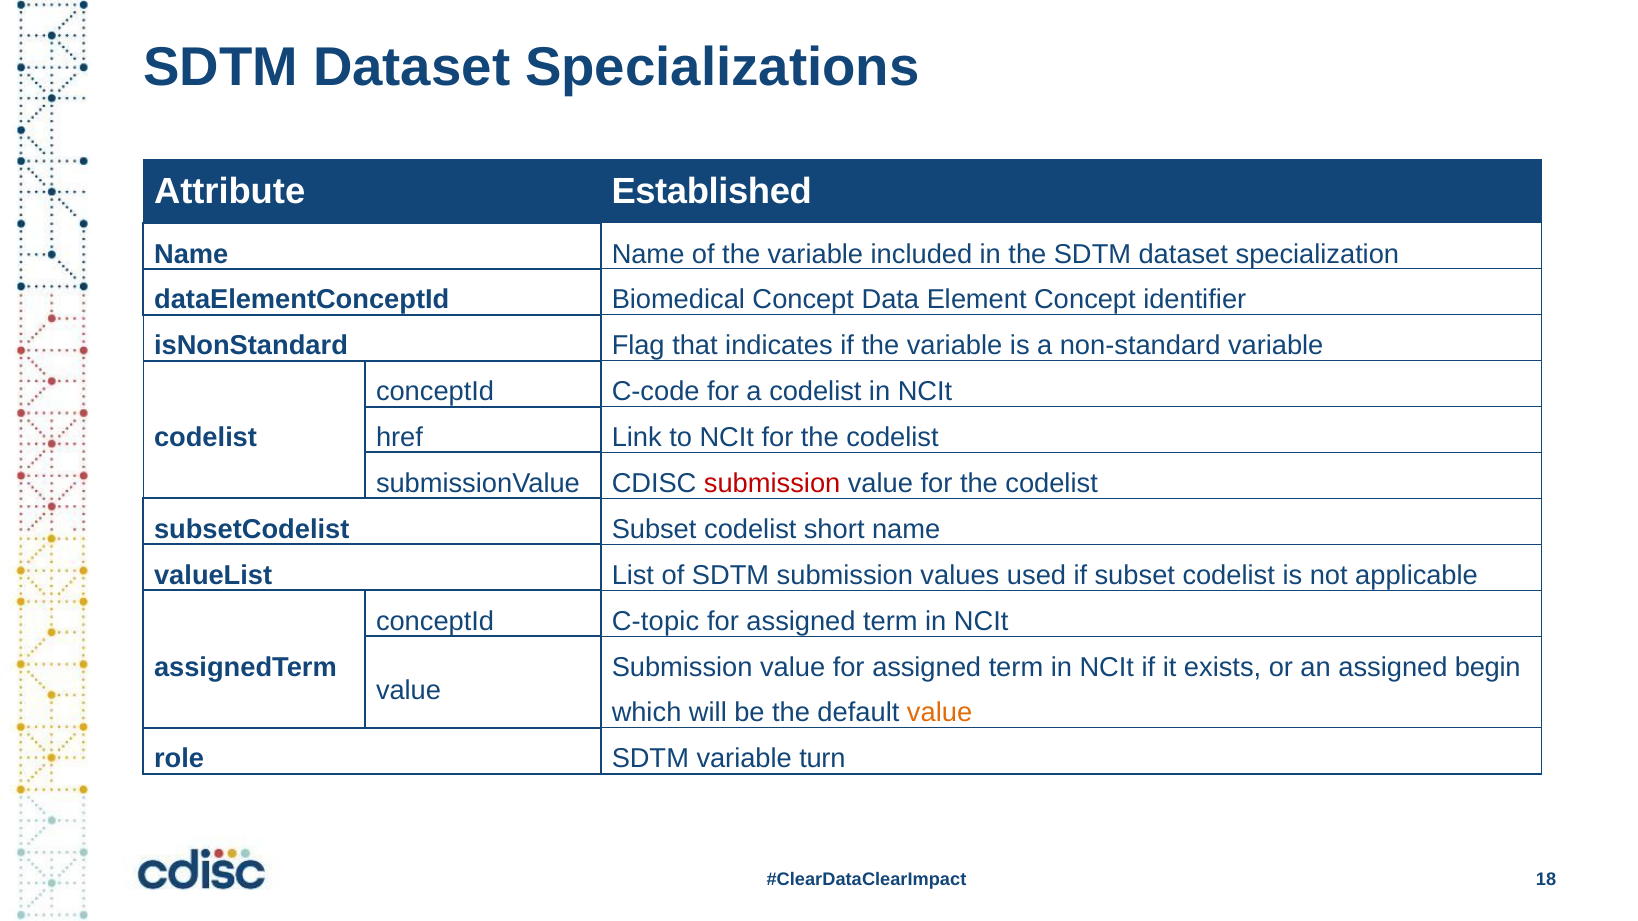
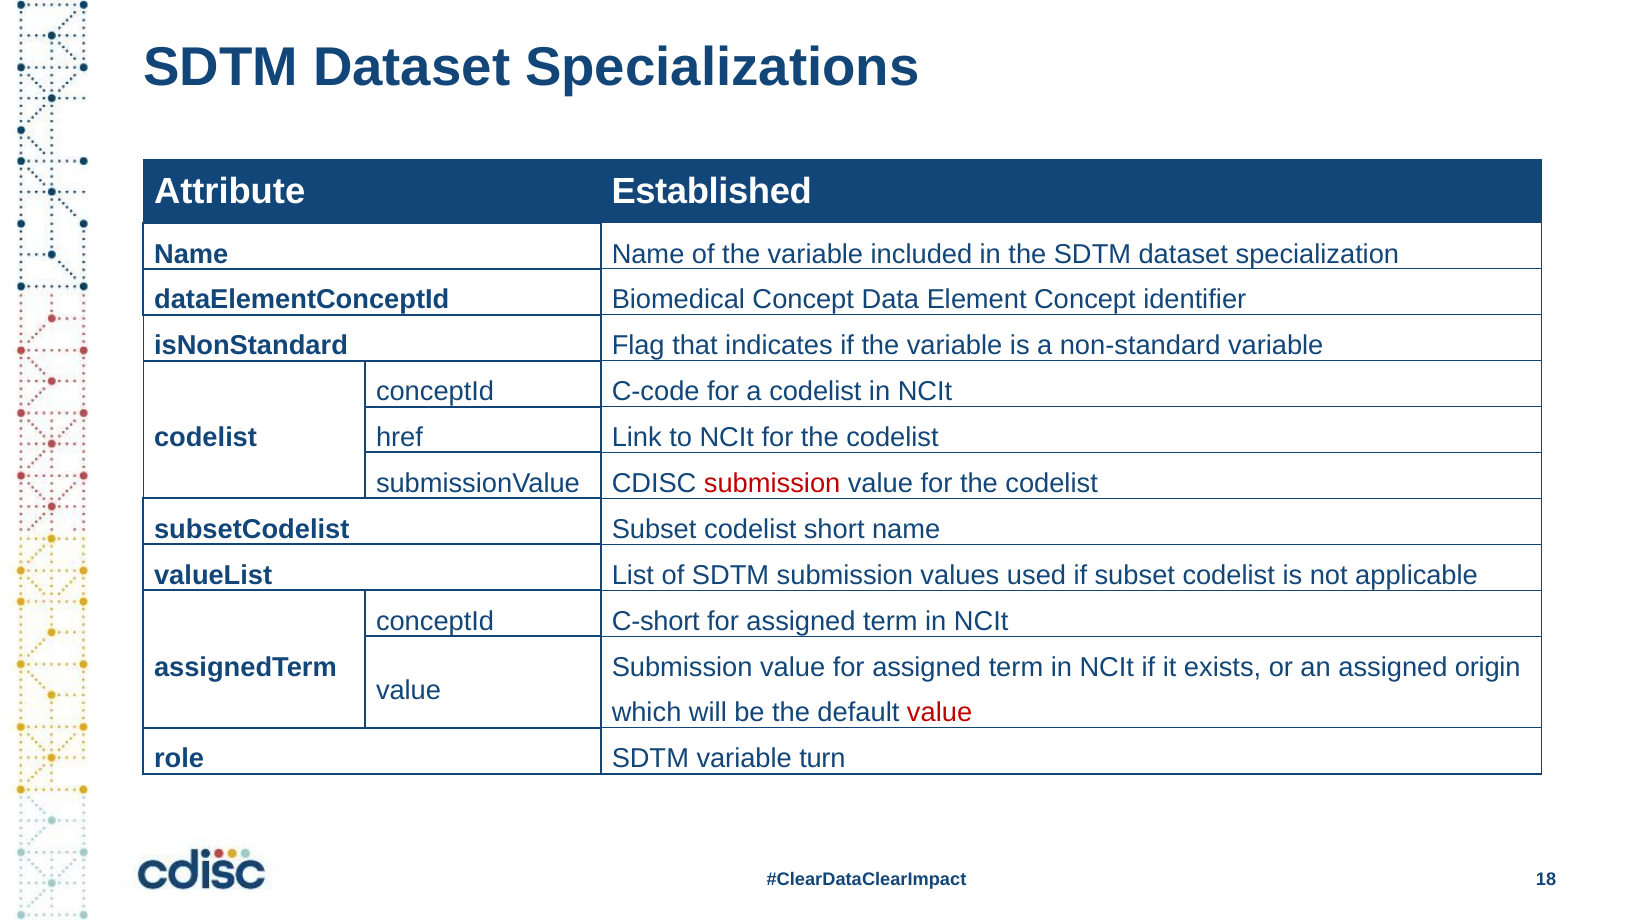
C-topic: C-topic -> C-short (656, 621)
begin: begin -> origin (1488, 667)
value colour: orange -> red (940, 713)
